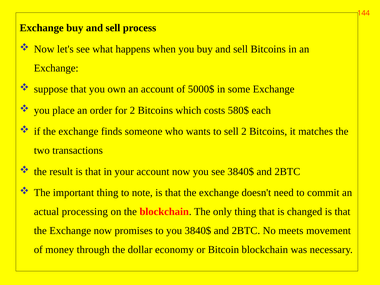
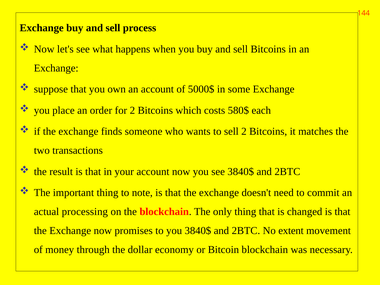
meets: meets -> extent (291, 231)
